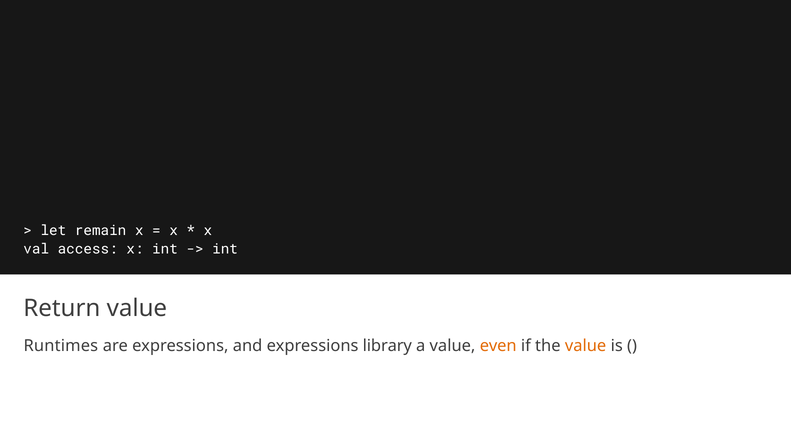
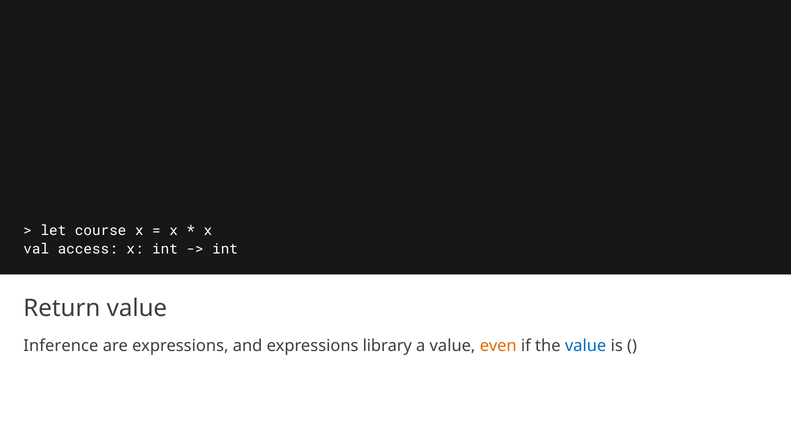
remain: remain -> course (101, 230)
Runtimes: Runtimes -> Inference (61, 346)
value colour: orange -> blue (586, 346)
